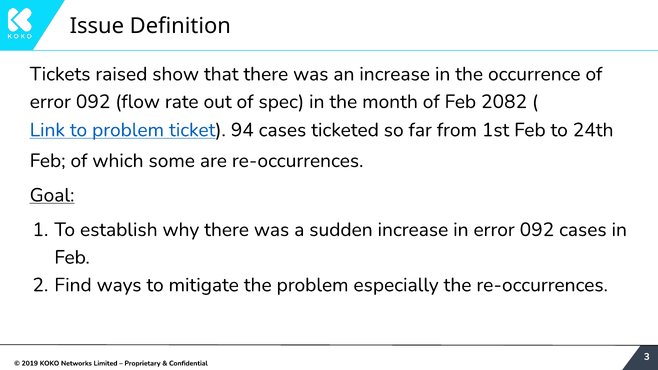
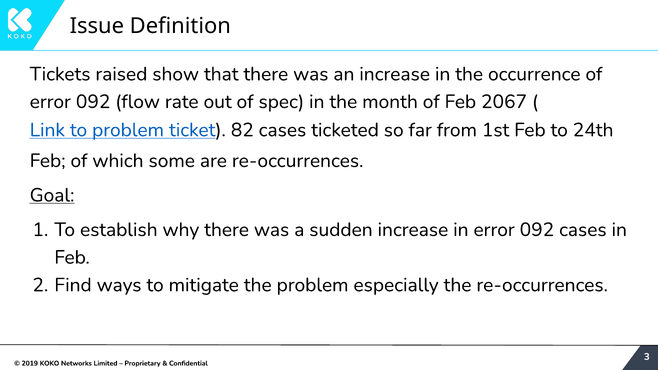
2082: 2082 -> 2067 (504, 102)
94: 94 -> 82 (242, 130)
